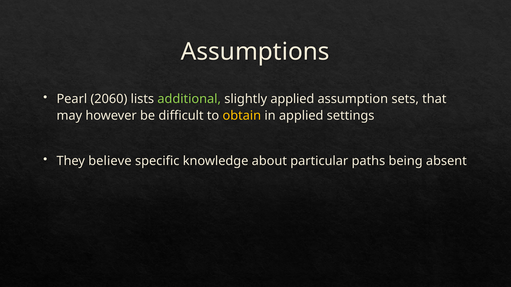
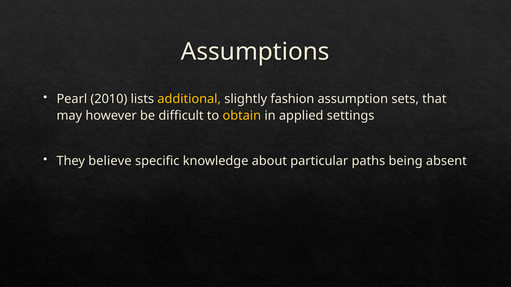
2060: 2060 -> 2010 (109, 99)
additional colour: light green -> yellow (189, 99)
slightly applied: applied -> fashion (292, 99)
